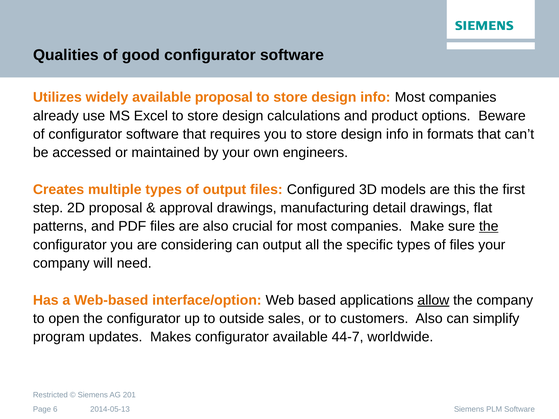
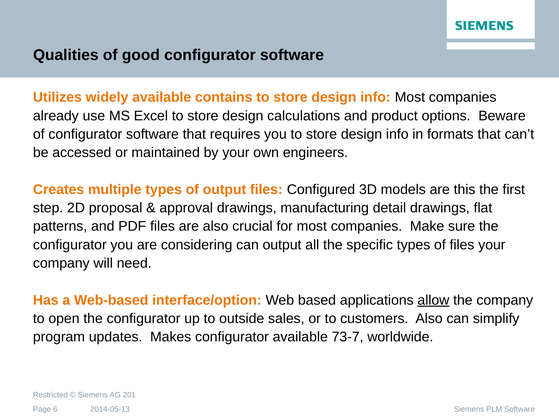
available proposal: proposal -> contains (224, 97)
the underline: present -> none (489, 227)
44-7: 44-7 -> 73-7 (348, 337)
